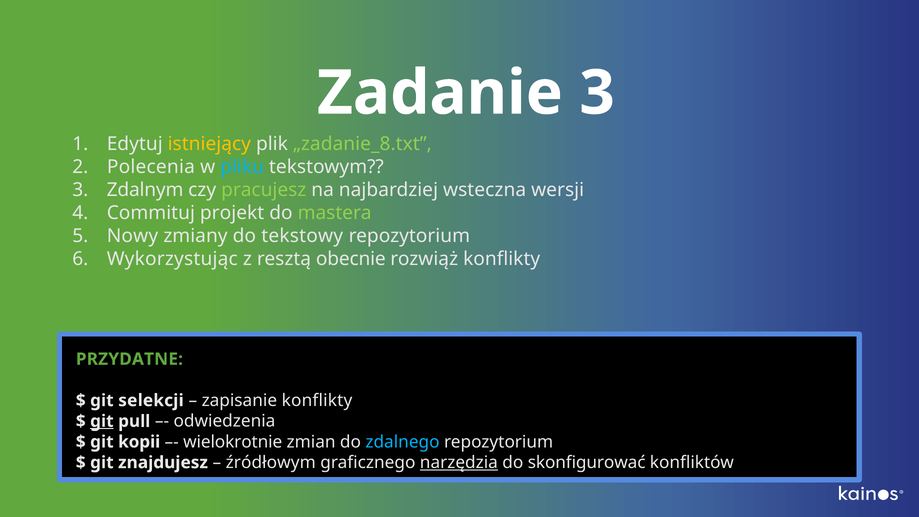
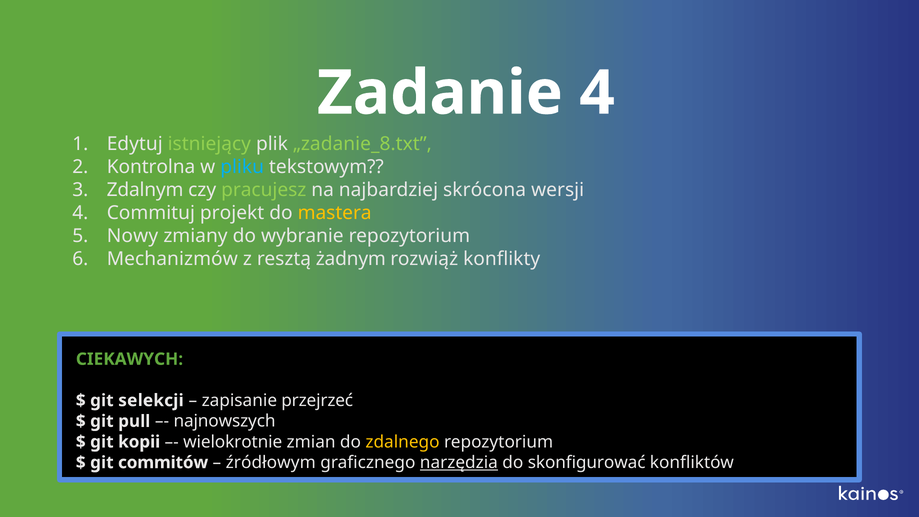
Zadanie 3: 3 -> 4 (597, 93)
istniejący colour: yellow -> light green (209, 144)
Polecenia: Polecenia -> Kontrolna (151, 167)
wsteczna: wsteczna -> skrócona (485, 190)
mastera colour: light green -> yellow (335, 213)
tekstowy: tekstowy -> wybranie (302, 236)
Wykorzystując: Wykorzystując -> Mechanizmów (172, 259)
obecnie: obecnie -> żadnym (351, 259)
PRZYDATNE: PRZYDATNE -> CIEKAWYCH (129, 359)
zapisanie konflikty: konflikty -> przejrzeć (317, 400)
git underline: present -> none (102, 421)
odwiedzenia: odwiedzenia -> najnowszych (225, 421)
zdalnego colour: light blue -> yellow (403, 442)
znajdujesz: znajdujesz -> commitów (163, 462)
